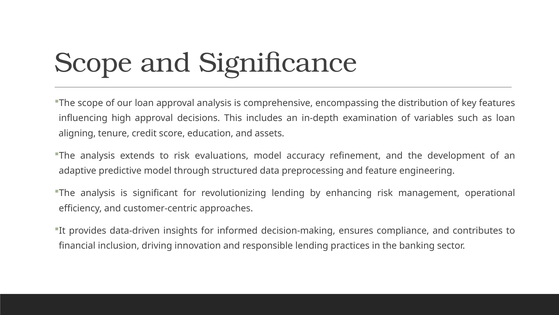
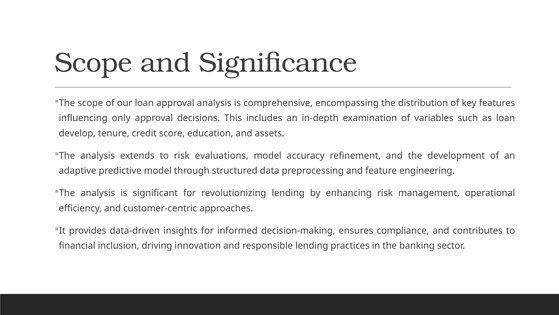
high: high -> only (121, 118)
aligning: aligning -> develop (77, 133)
